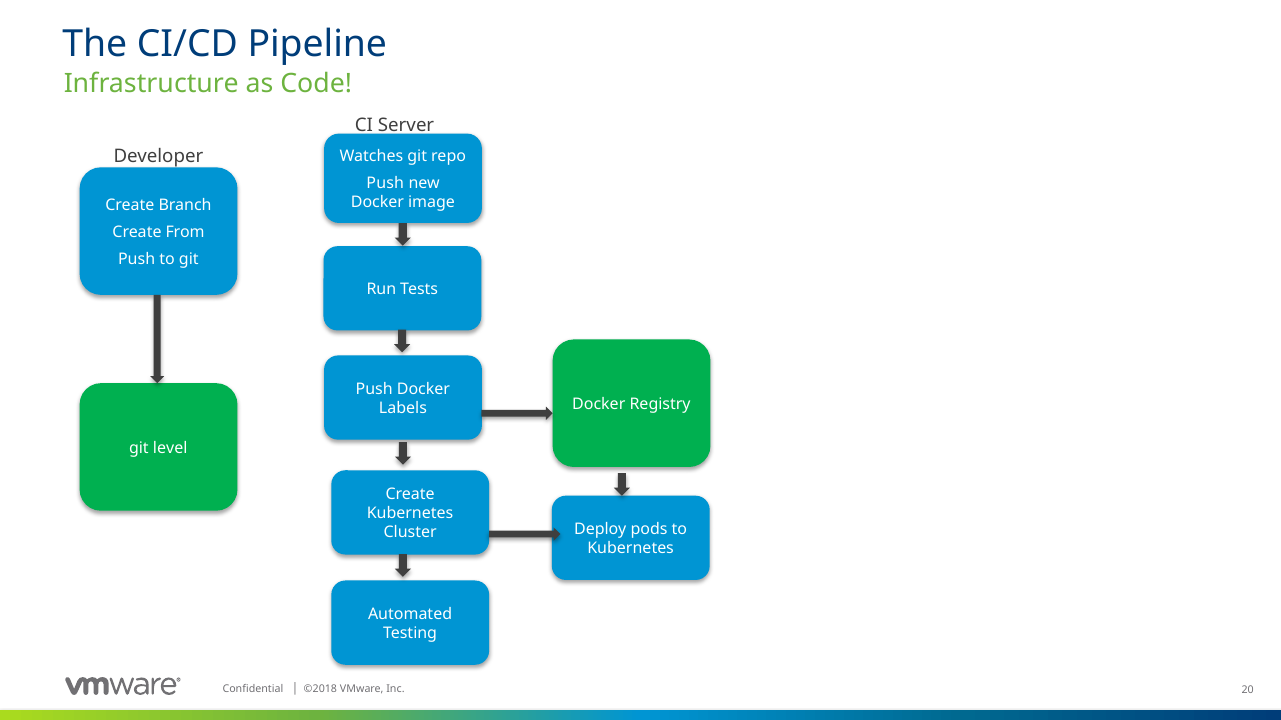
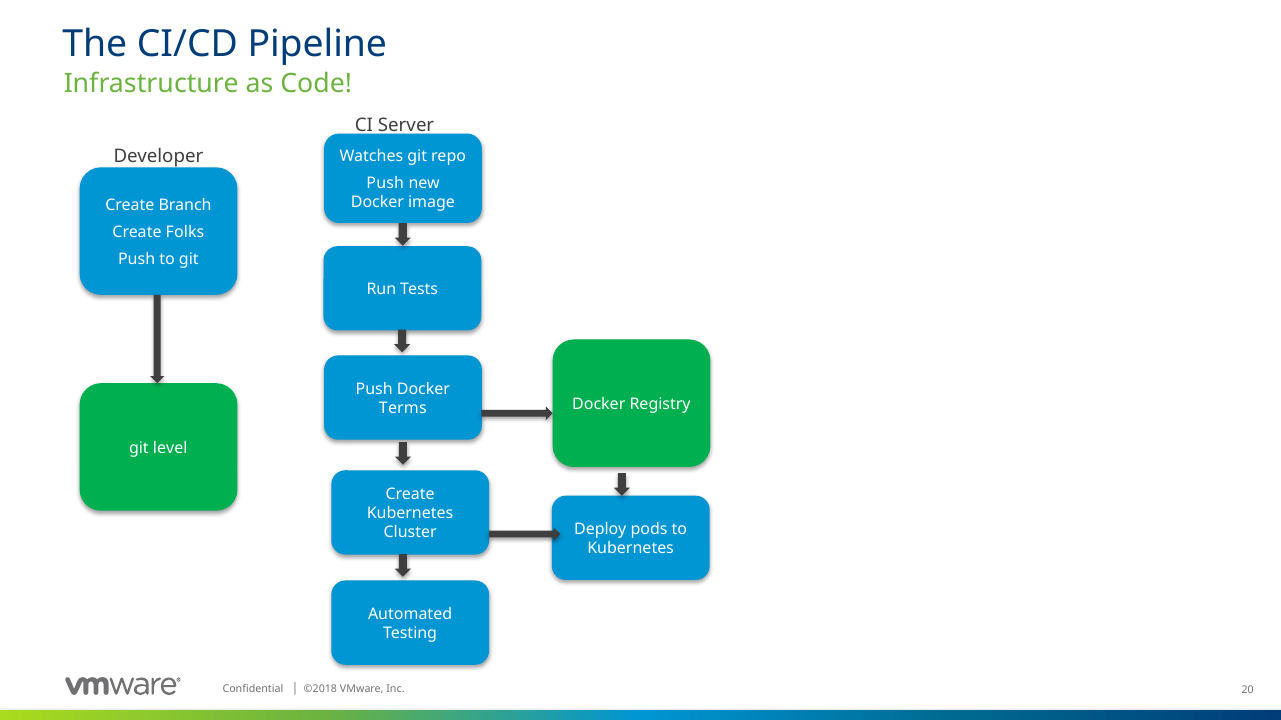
From: From -> Folks (185, 232)
Labels: Labels -> Terms (403, 409)
